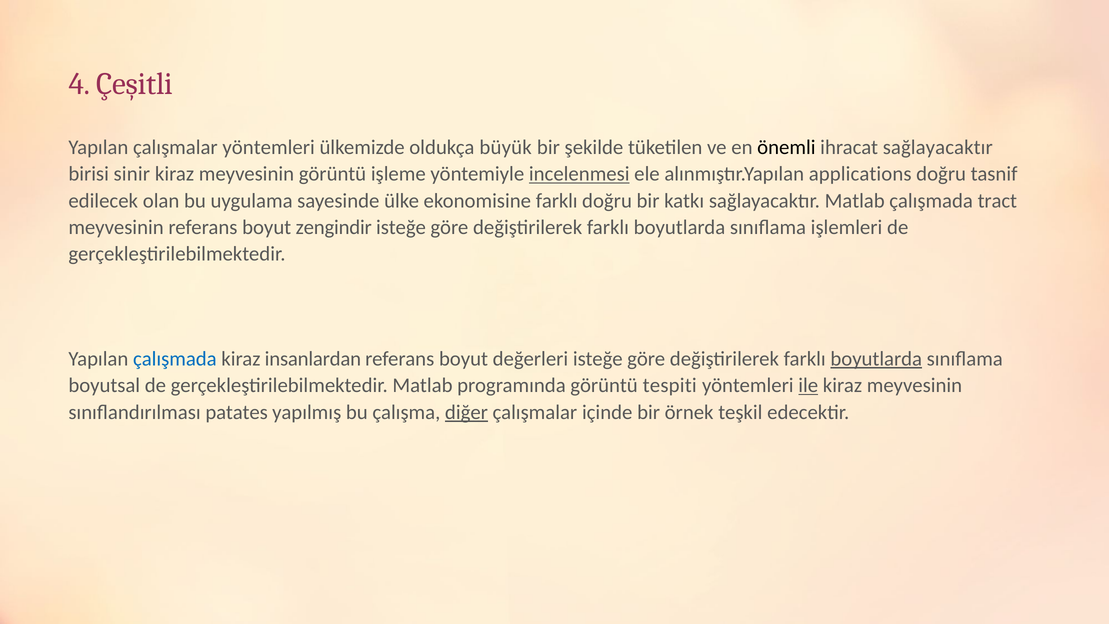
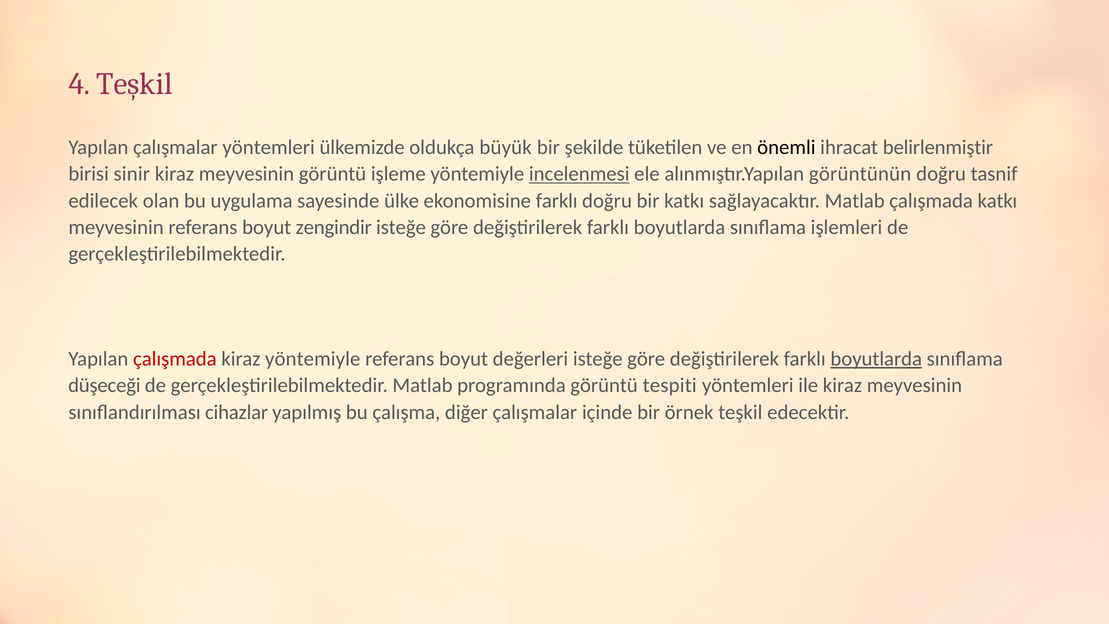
4 Çeşitli: Çeşitli -> Teşkil (135, 84)
ihracat sağlayacaktır: sağlayacaktır -> belirlenmiştir (938, 147)
applications: applications -> görüntünün (860, 174)
çalışmada tract: tract -> katkı (997, 201)
çalışmada colour: blue -> red (175, 359)
kiraz insanlardan: insanlardan -> yöntemiyle (313, 359)
boyutsal: boyutsal -> düşeceği (104, 385)
ile underline: present -> none (808, 385)
patates: patates -> cihazlar (237, 412)
diğer underline: present -> none (466, 412)
